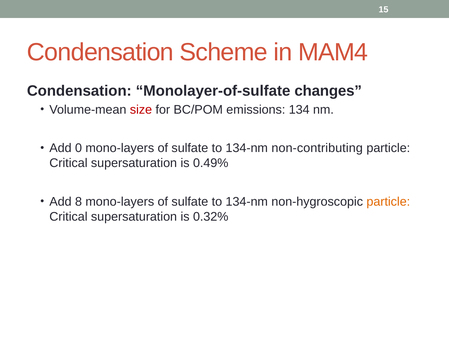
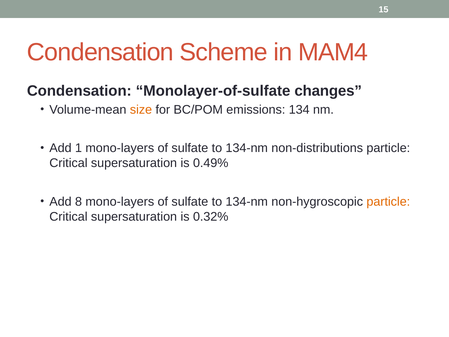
size colour: red -> orange (141, 110)
0: 0 -> 1 (79, 148)
non-contributing: non-contributing -> non-distributions (317, 148)
